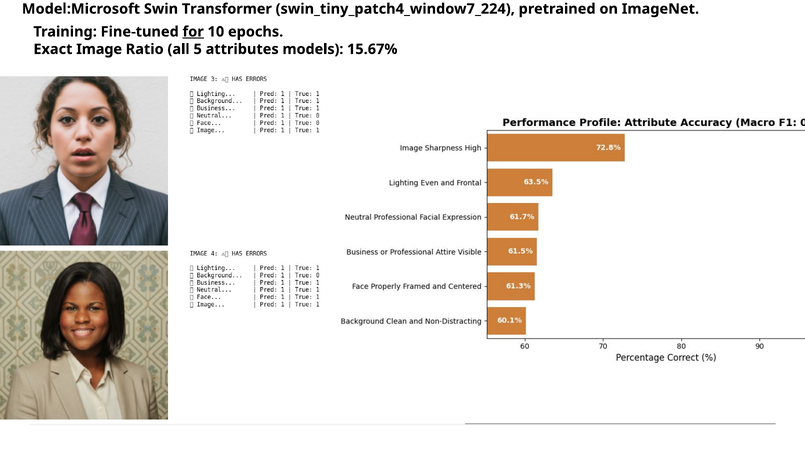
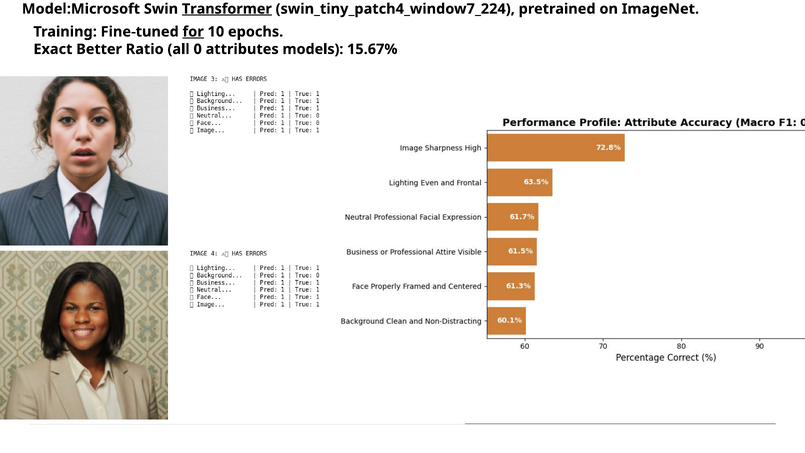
Transformer underline: none -> present (227, 9)
Image: Image -> Better (99, 49)
5: 5 -> 0 (198, 49)
